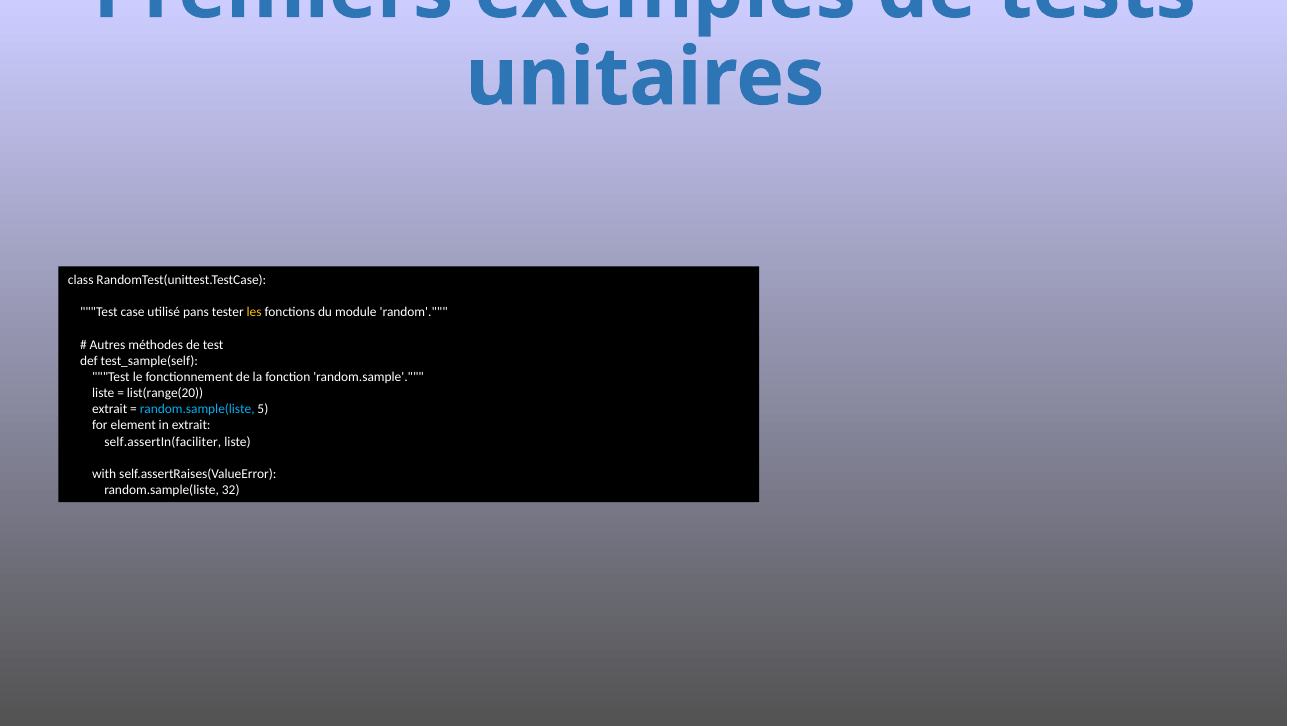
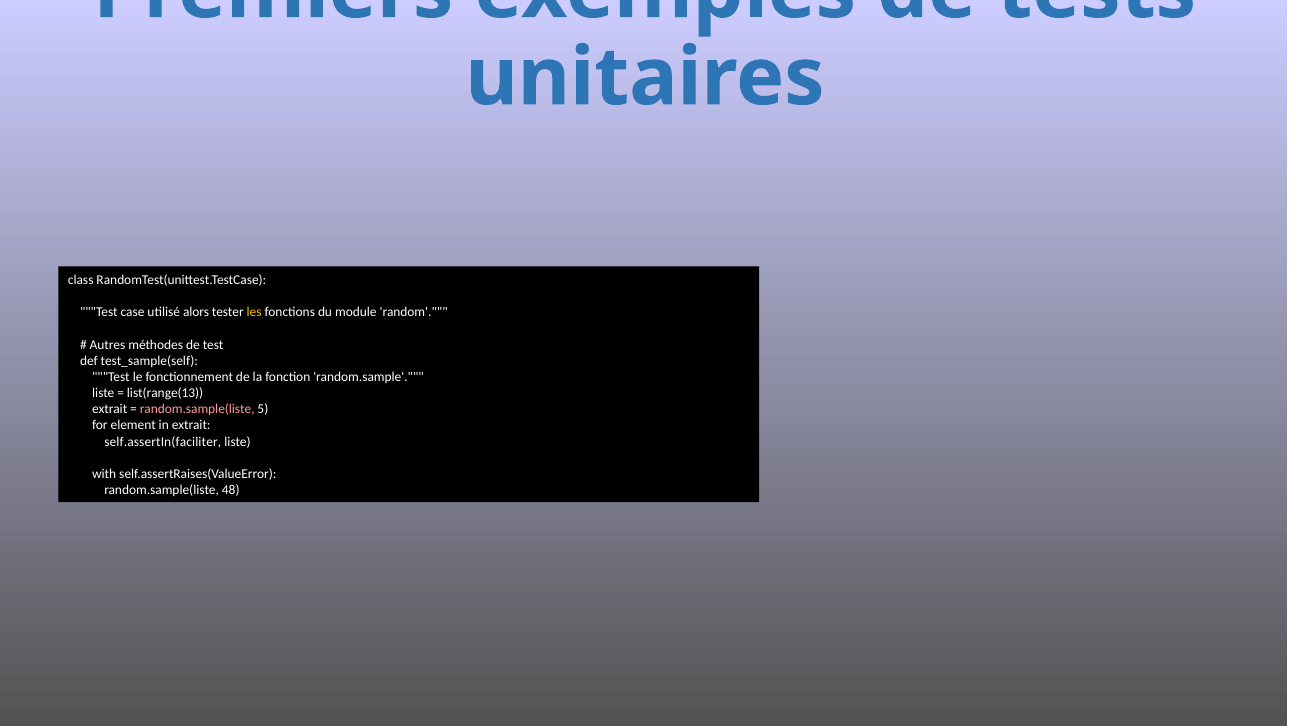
pans: pans -> alors (196, 312)
list(range(20: list(range(20 -> list(range(13 (165, 393)
random.sample(liste colour: light blue -> pink (197, 409)
32: 32 -> 48 (231, 490)
